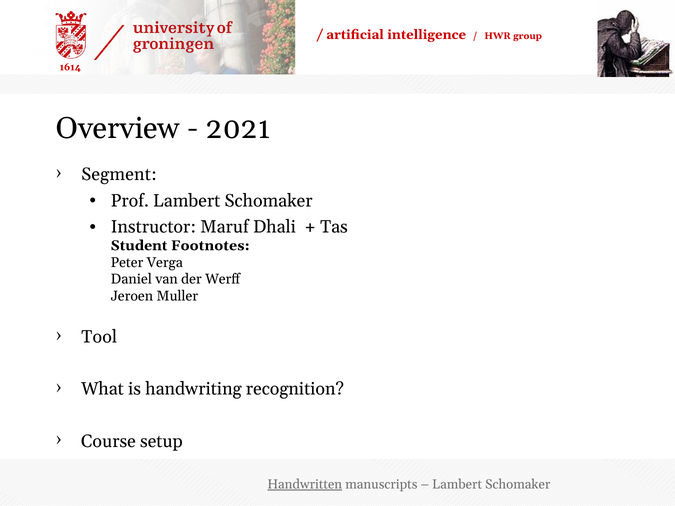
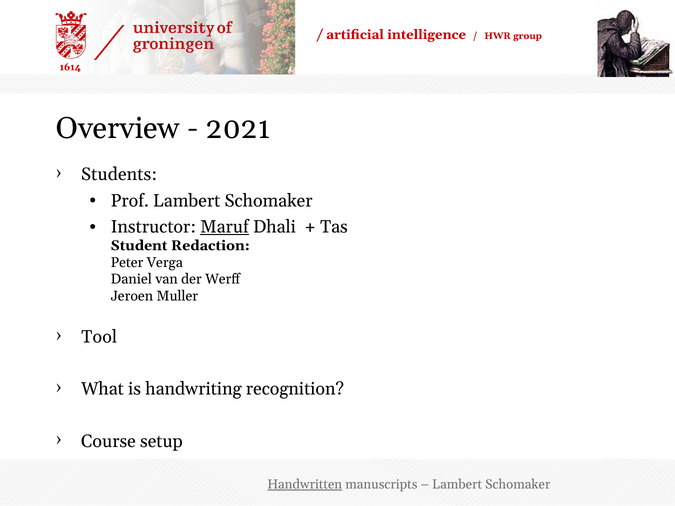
Segment: Segment -> Students (119, 175)
Maruf underline: none -> present (224, 227)
Footnotes: Footnotes -> Redaction (210, 246)
